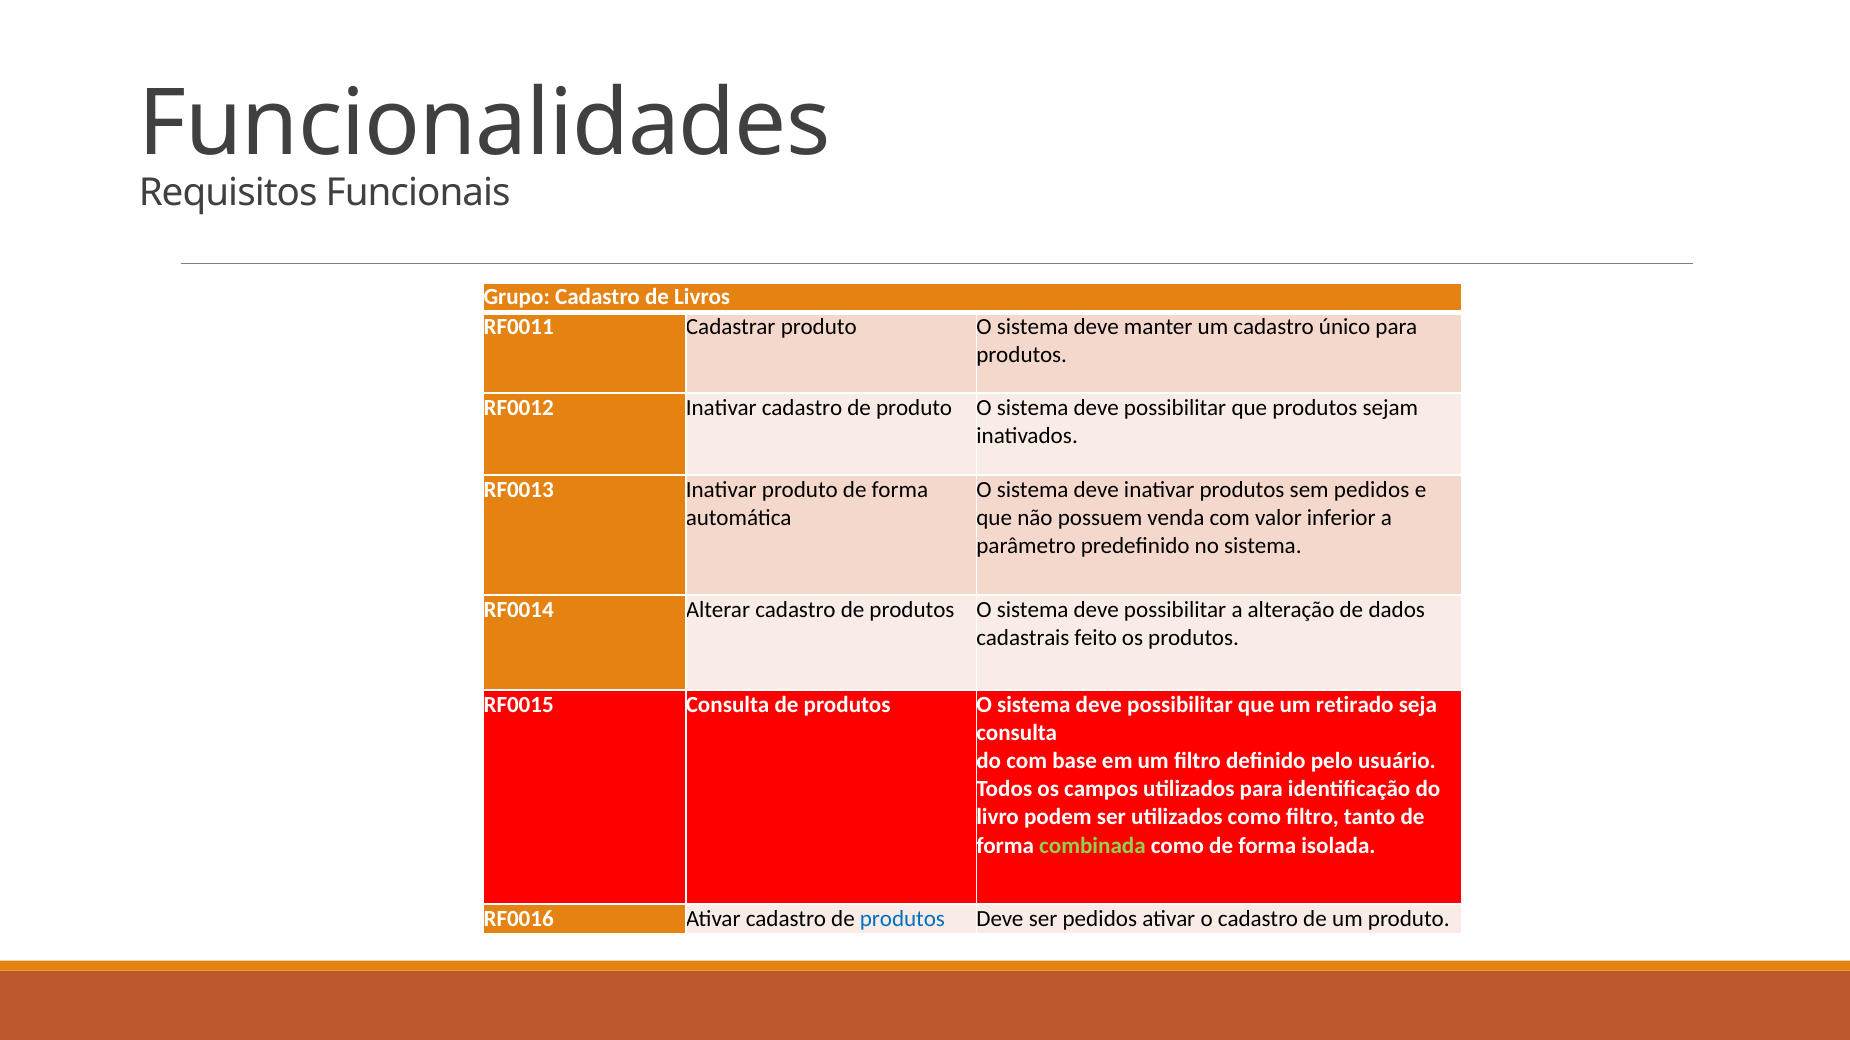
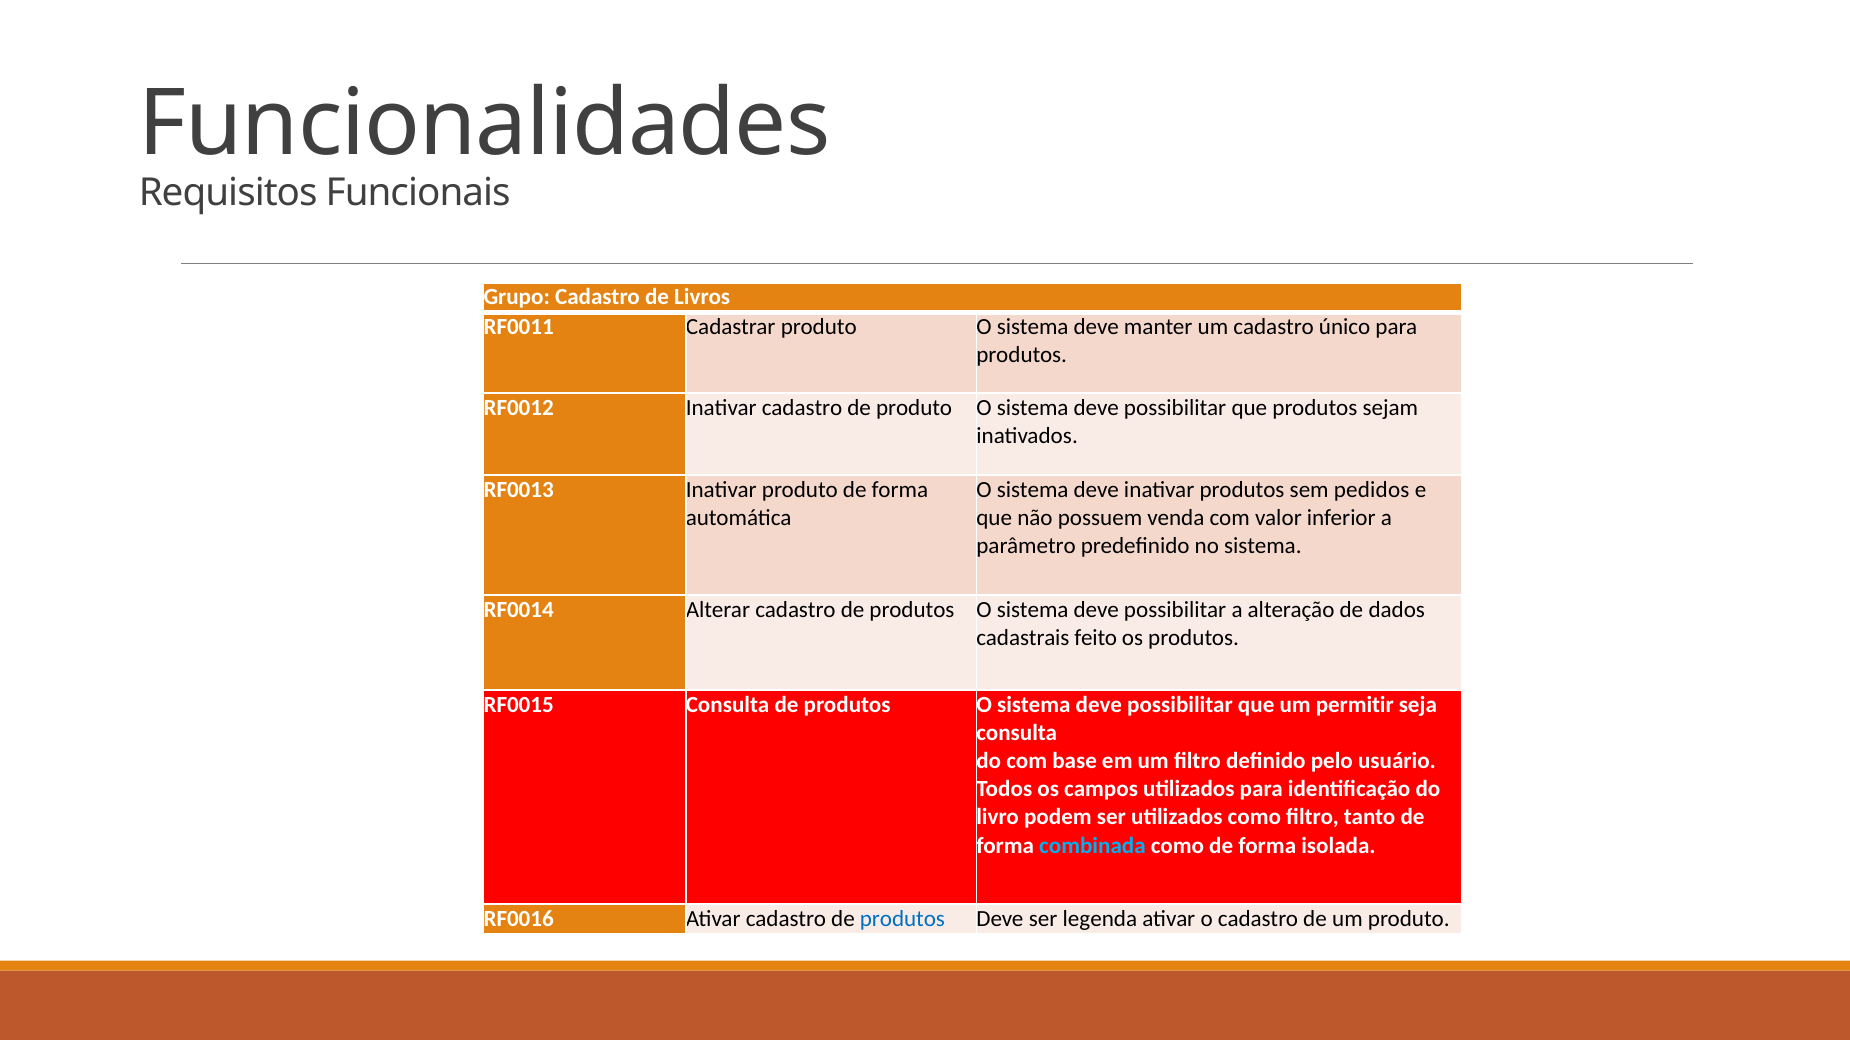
retirado: retirado -> permitir (1355, 705)
combinada colour: light green -> light blue (1092, 846)
ser pedidos: pedidos -> legenda (1100, 919)
